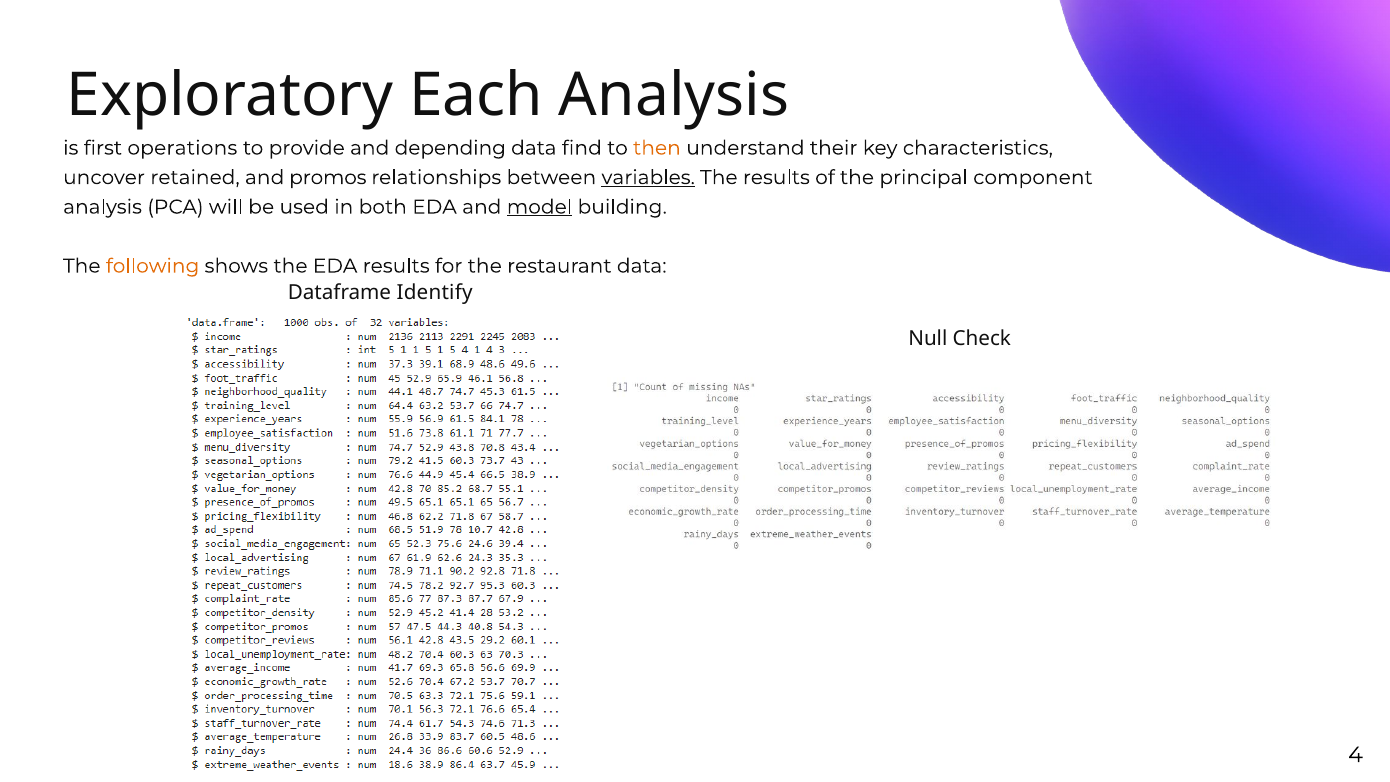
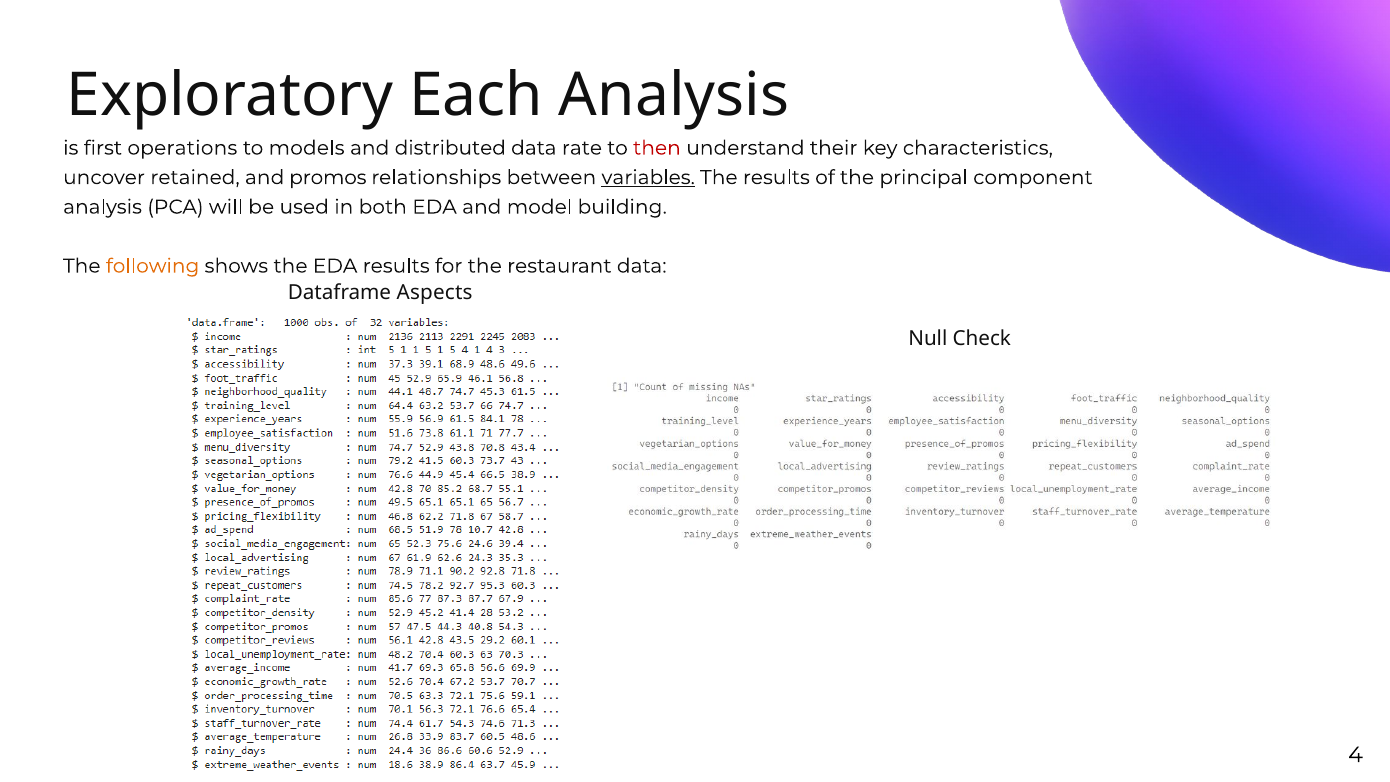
provide: provide -> models (307, 148)
depending: depending -> distributed (450, 148)
find: find -> rate (582, 148)
then colour: orange -> red (657, 148)
model underline: present -> none (540, 207)
Identify: Identify -> Aspects (435, 292)
